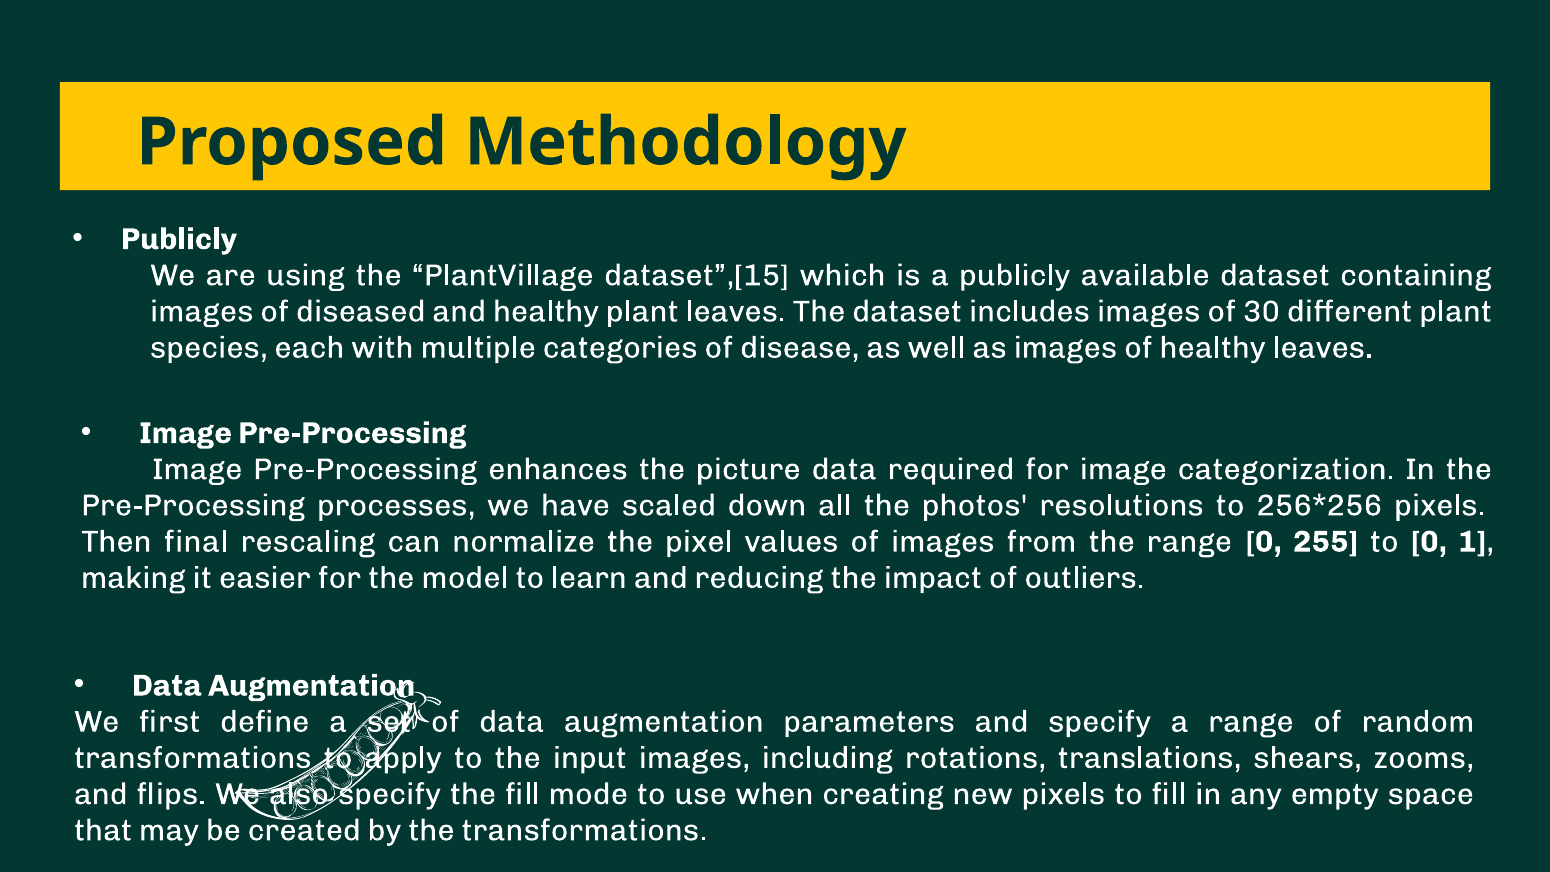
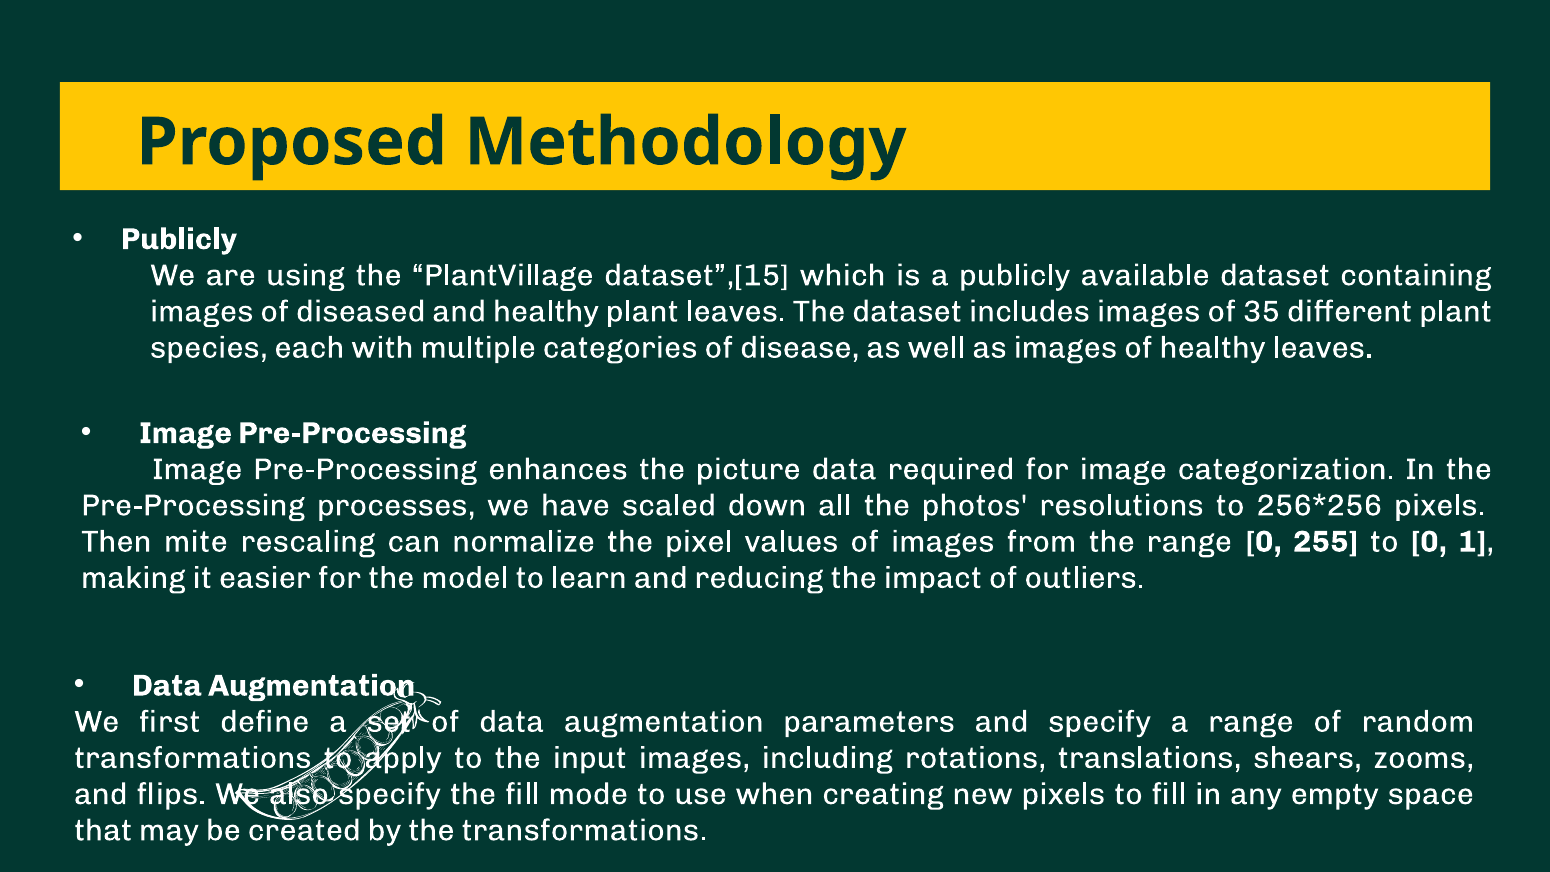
30: 30 -> 35 (1261, 311)
final: final -> mite (196, 542)
